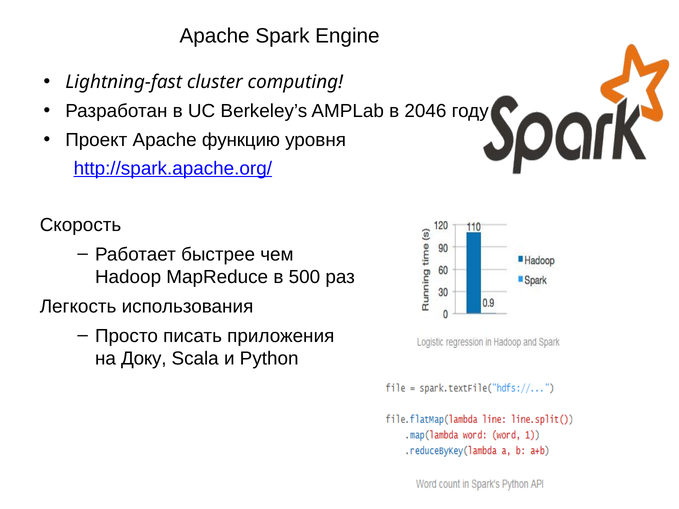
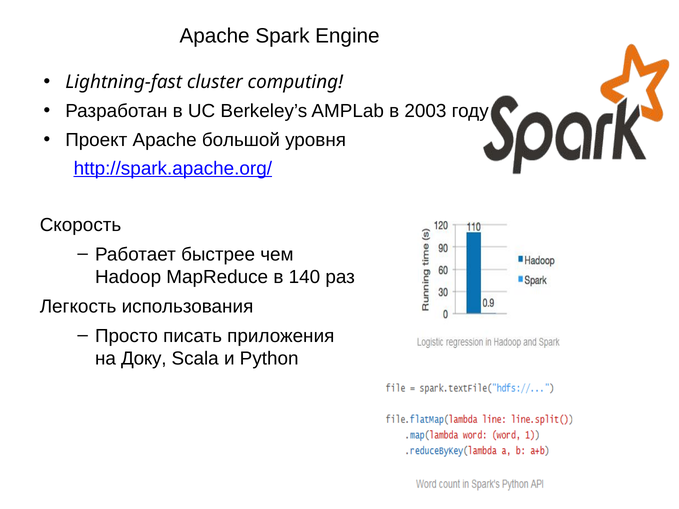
2046: 2046 -> 2003 (425, 111)
функцию: функцию -> большой (241, 140)
500: 500 -> 140 (304, 277)
